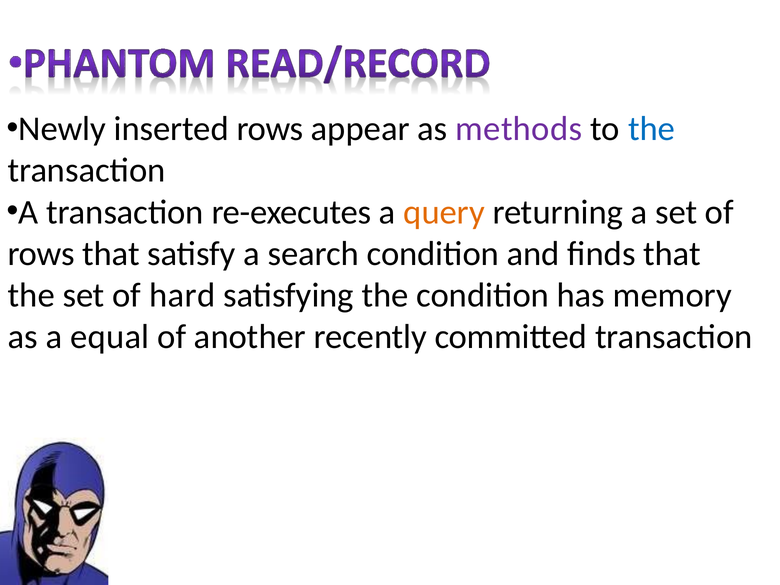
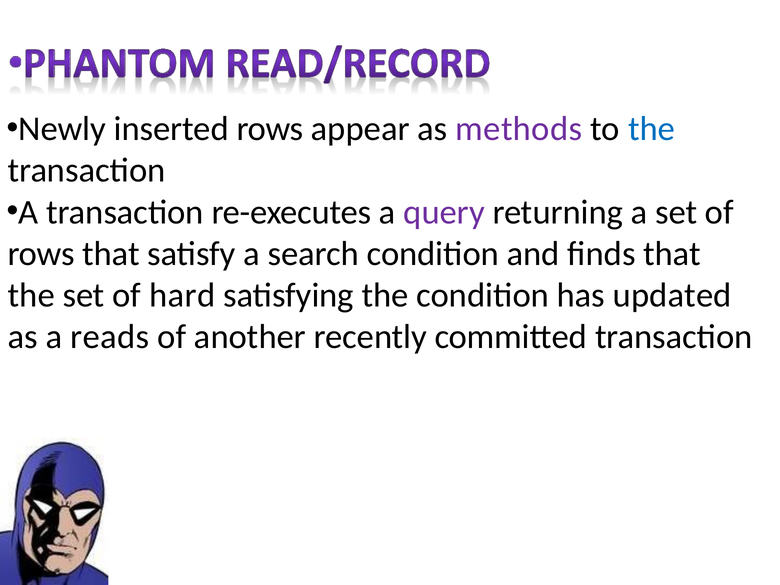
query colour: orange -> purple (444, 212)
memory: memory -> updated (672, 295)
equal: equal -> reads (110, 337)
